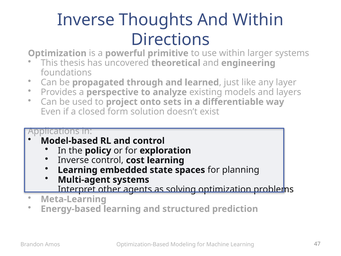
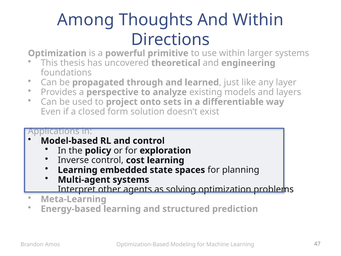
Inverse: Inverse -> Among (86, 20)
